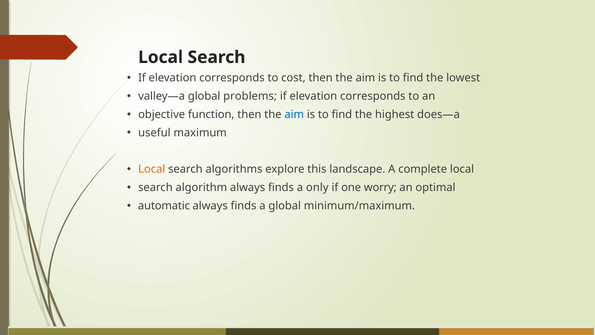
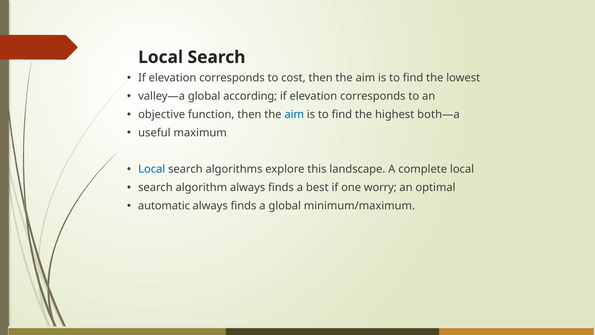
problems: problems -> according (250, 96)
does—a: does—a -> both—a (438, 114)
Local colour: orange -> blue (152, 169)
only: only -> best (317, 187)
